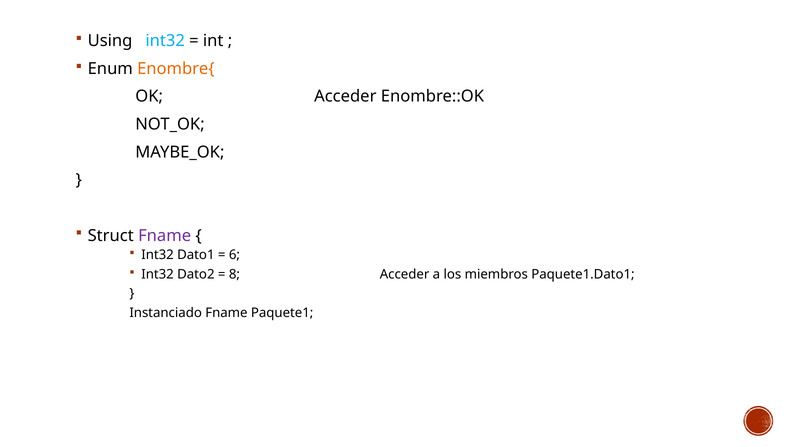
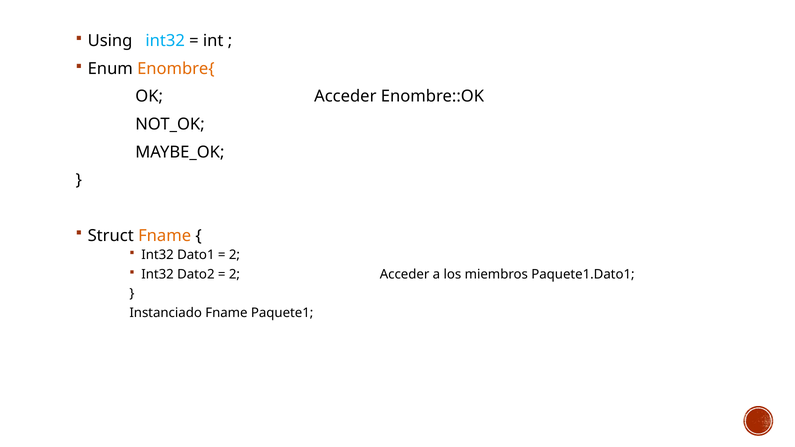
Fname colour: purple -> orange (165, 236)
6: 6 -> 2 (234, 255)
8: 8 -> 2 (234, 274)
